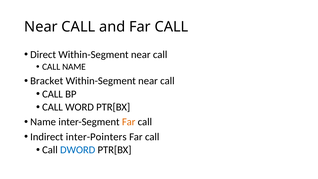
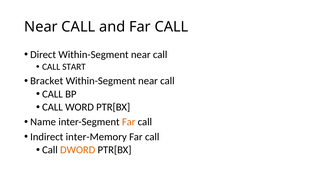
CALL NAME: NAME -> START (74, 67)
inter-Pointers: inter-Pointers -> inter-Memory (96, 137)
DWORD colour: blue -> orange (78, 150)
